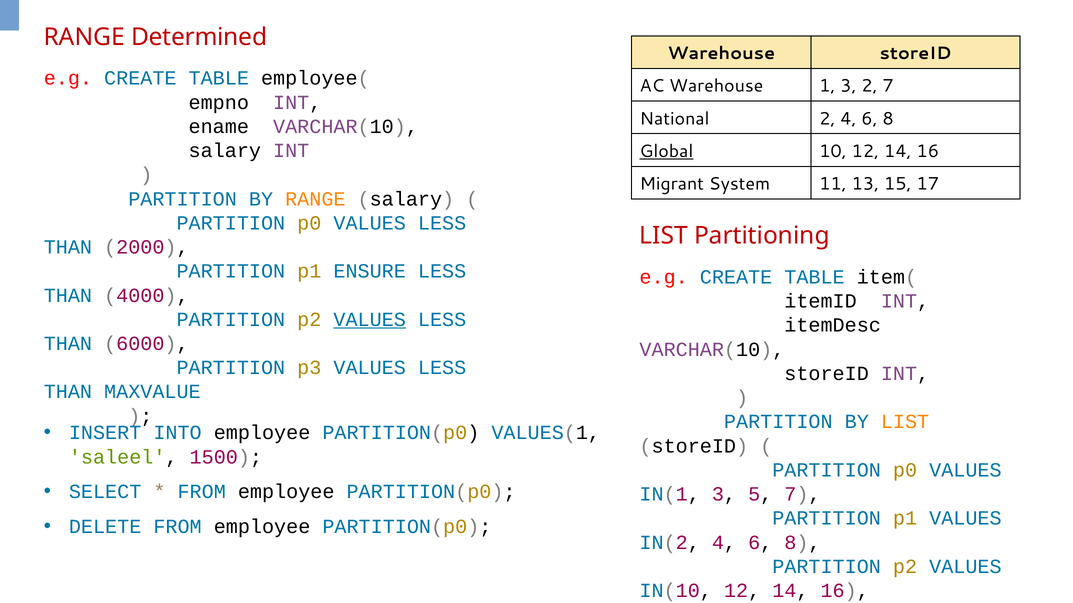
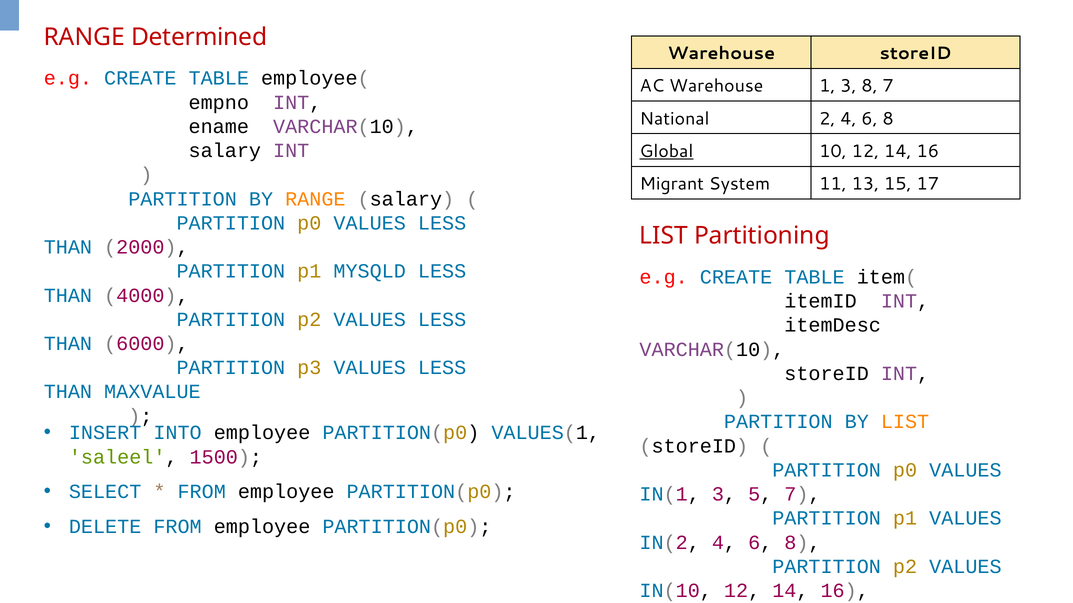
3 2: 2 -> 8 (870, 86)
ENSURE: ENSURE -> MYSQLD (370, 272)
VALUES underline: present -> none (370, 320)
